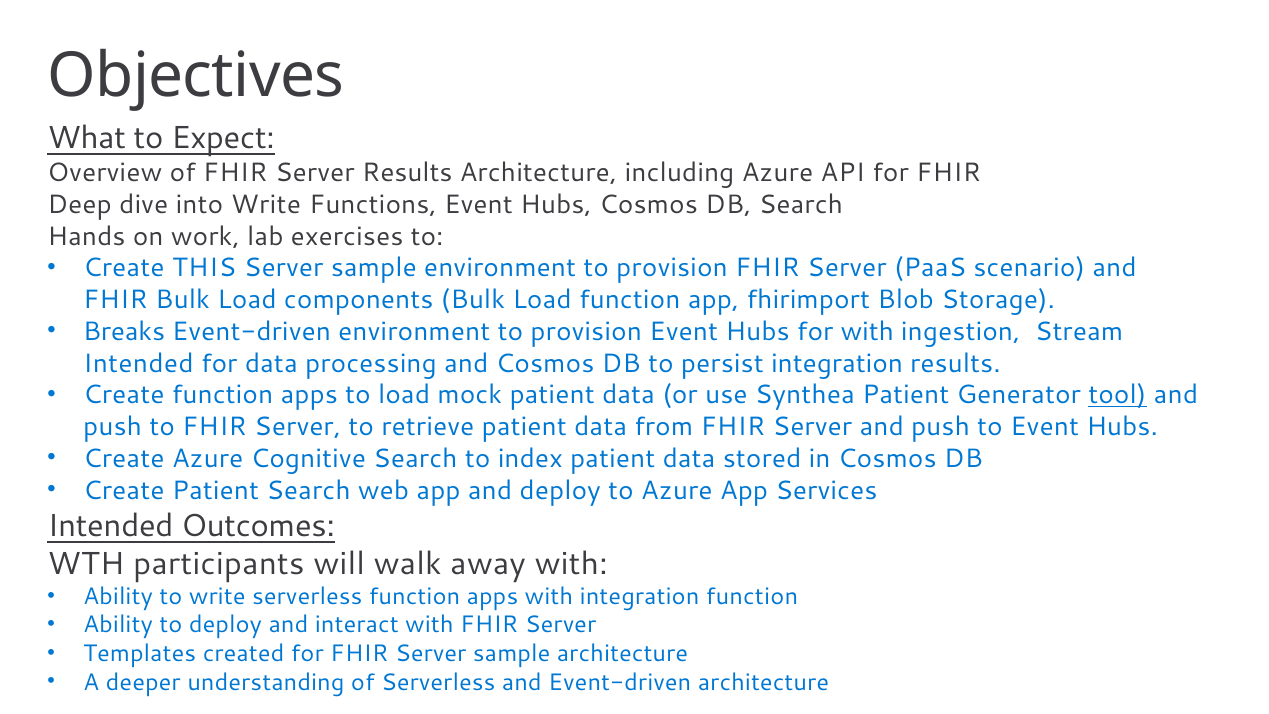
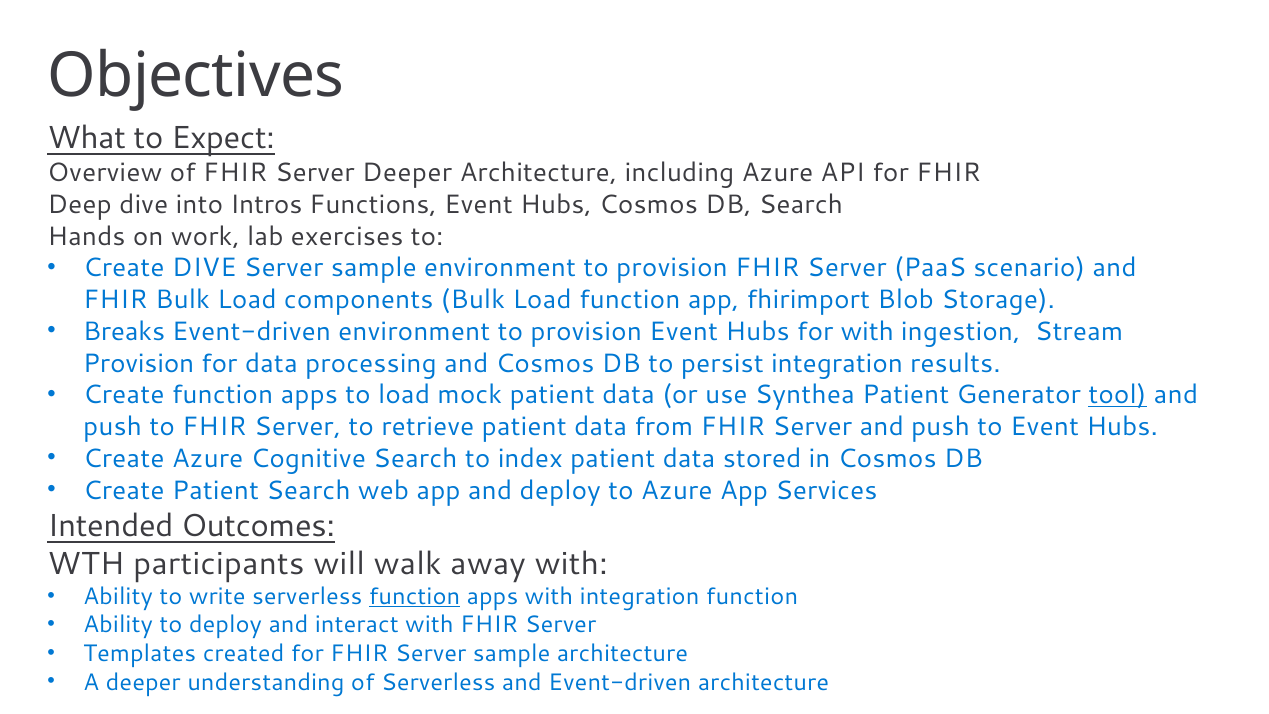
Server Results: Results -> Deeper (407, 173)
into Write: Write -> Intros (266, 205)
Create THIS: THIS -> DIVE (204, 268)
Intended: Intended -> Provision (139, 363)
function underline: none -> present (415, 596)
